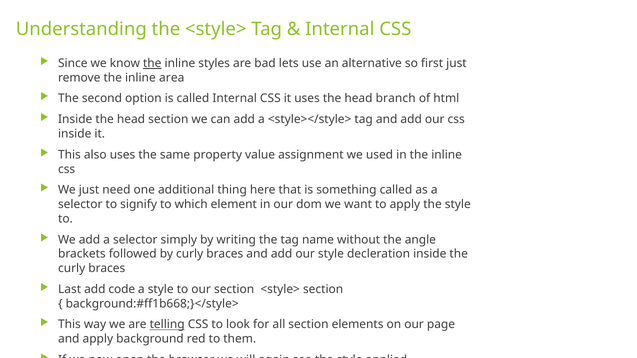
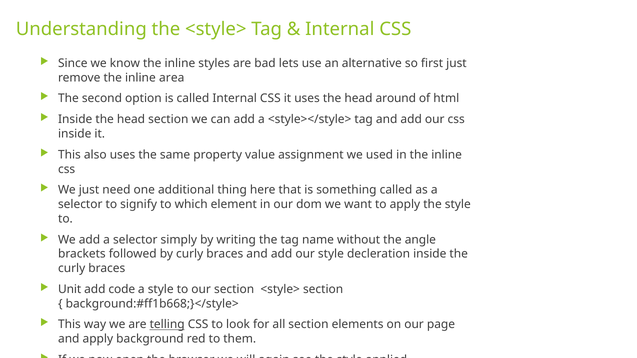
the underline: present -> none (152, 63)
branch: branch -> around (396, 99)
Last: Last -> Unit (70, 289)
